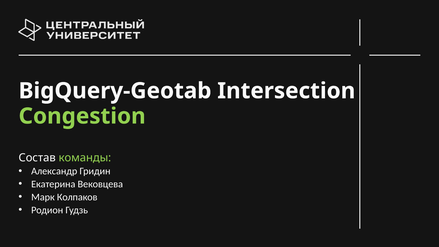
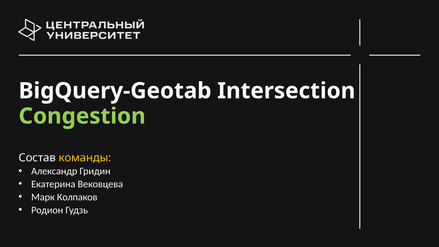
команды colour: light green -> yellow (85, 158)
